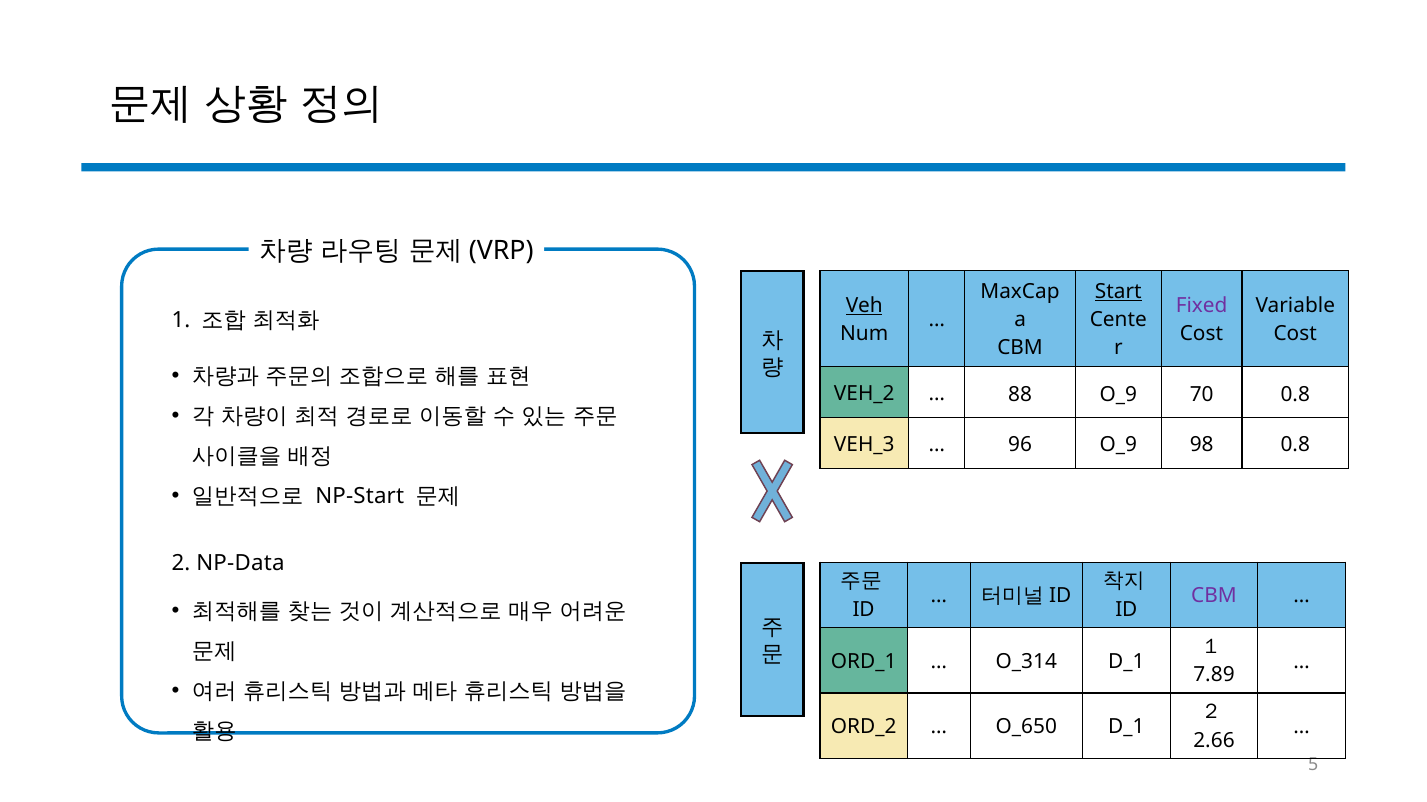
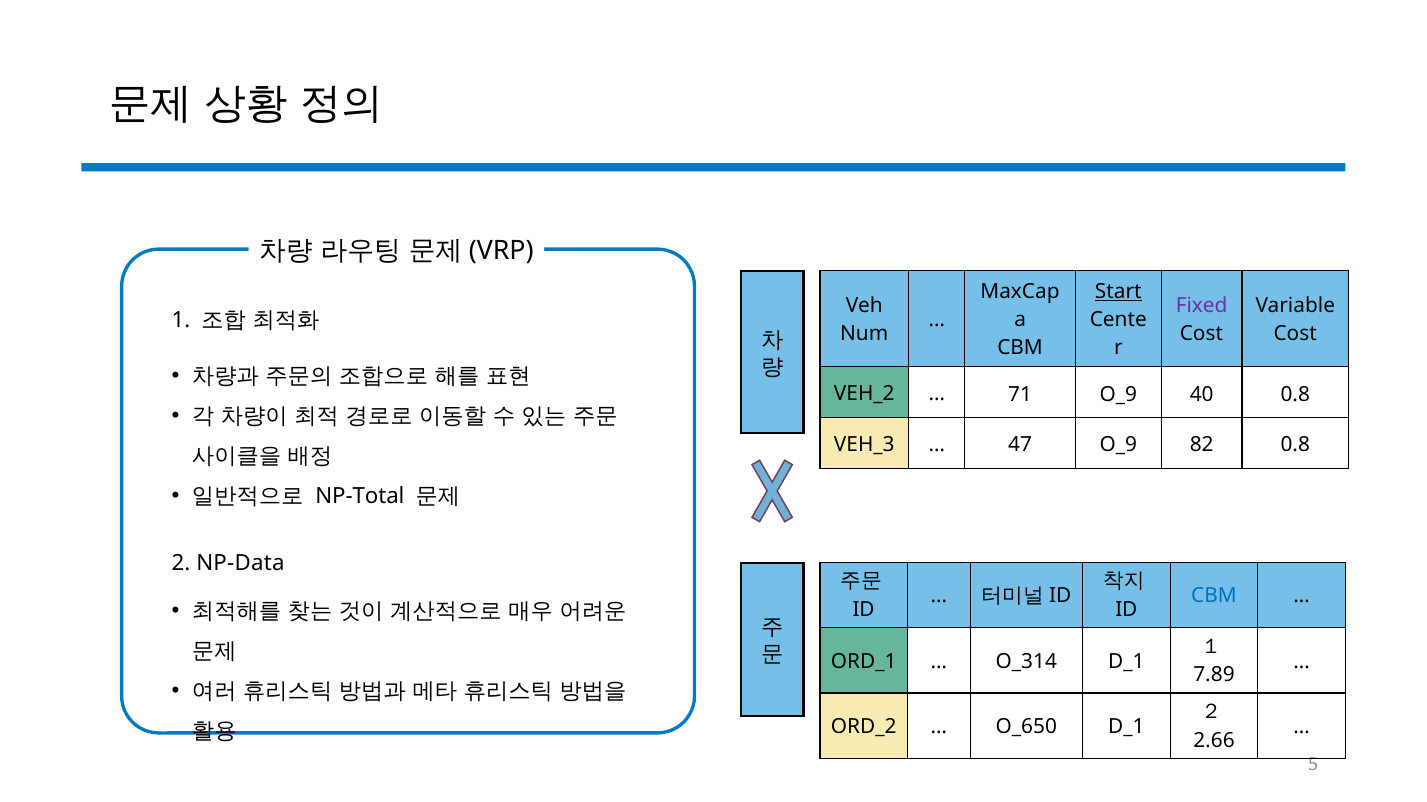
Veh underline: present -> none (864, 306)
88: 88 -> 71 (1020, 394)
70: 70 -> 40 (1202, 394)
96: 96 -> 47 (1020, 445)
98: 98 -> 82 (1202, 445)
NP-Start: NP-Start -> NP-Total (360, 497)
CBM colour: purple -> blue (1214, 597)
